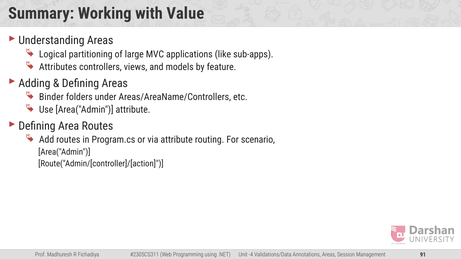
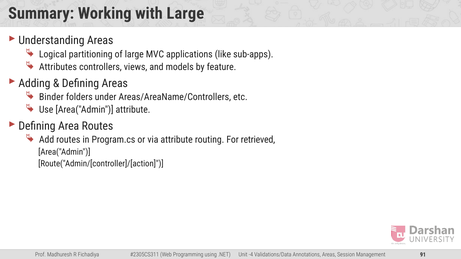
with Value: Value -> Large (185, 13)
scenario: scenario -> retrieved (258, 140)
